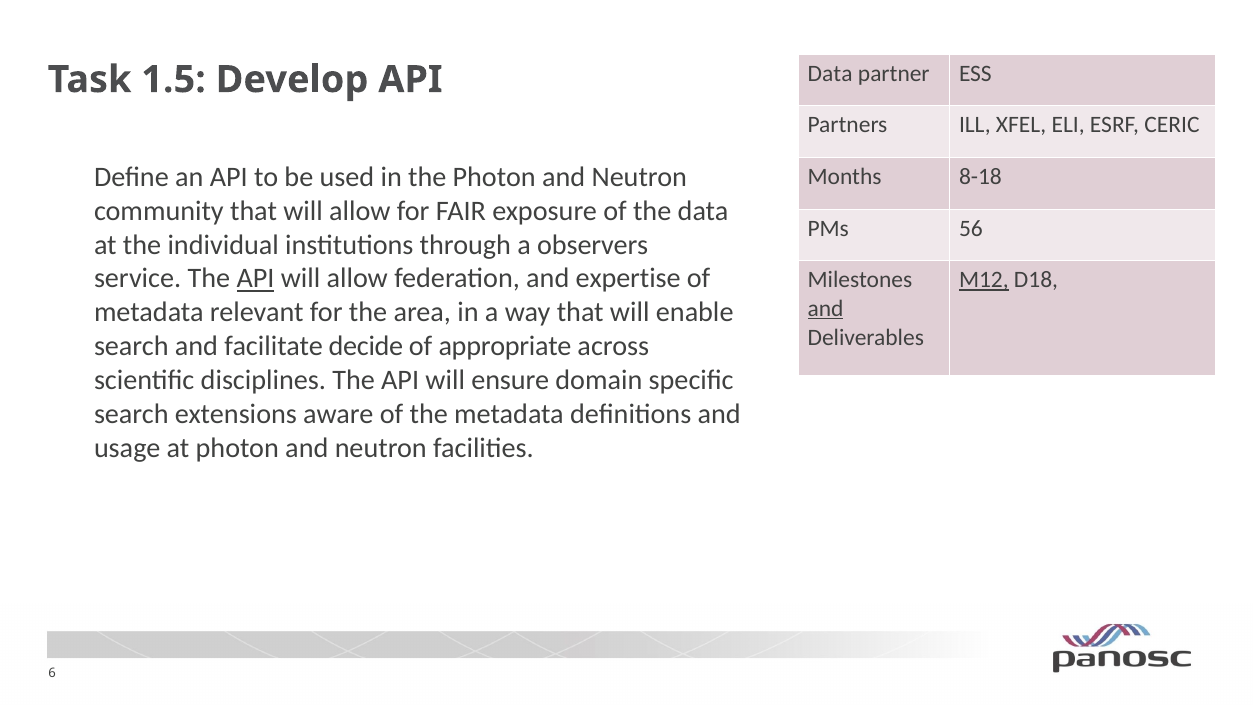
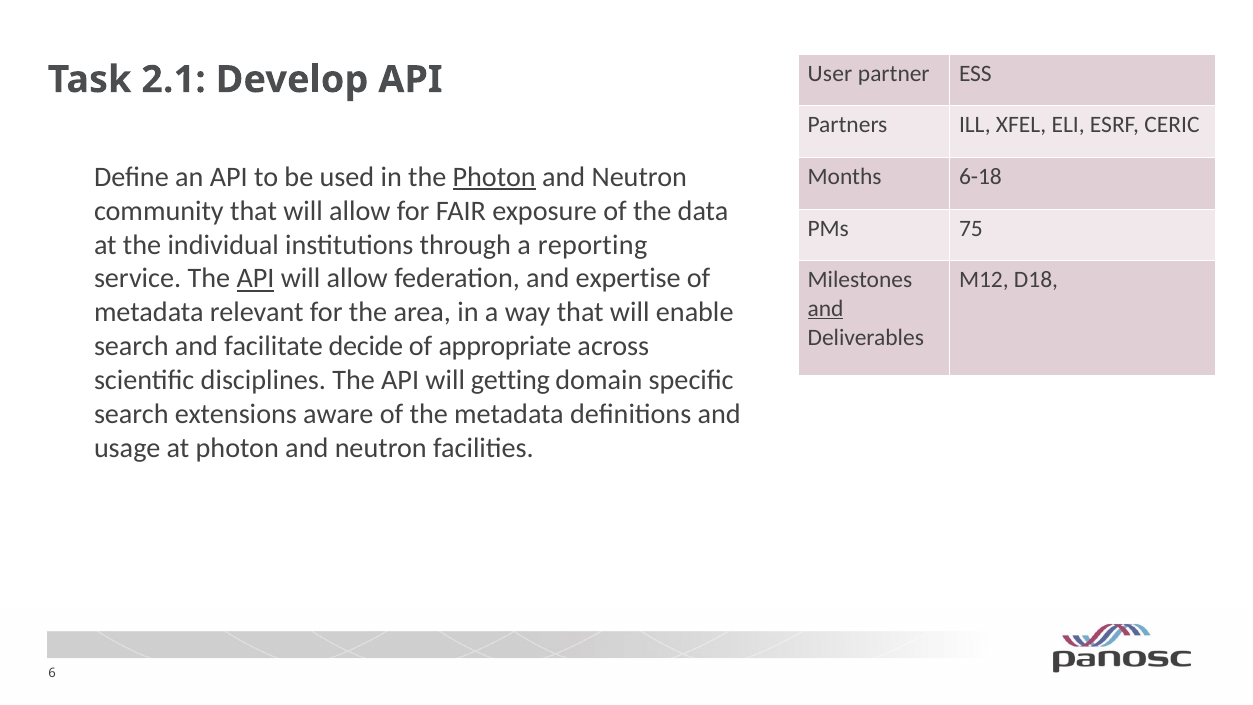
Data: Data -> User (830, 74)
1.5: 1.5 -> 2.1 (174, 80)
Photon underline: none -> present (494, 177)
8-18: 8-18 -> 6-18 (980, 177)
56: 56 -> 75 (971, 228)
observers: observers -> reporting (593, 245)
M12 underline: present -> none (984, 280)
ensure: ensure -> getting (510, 380)
